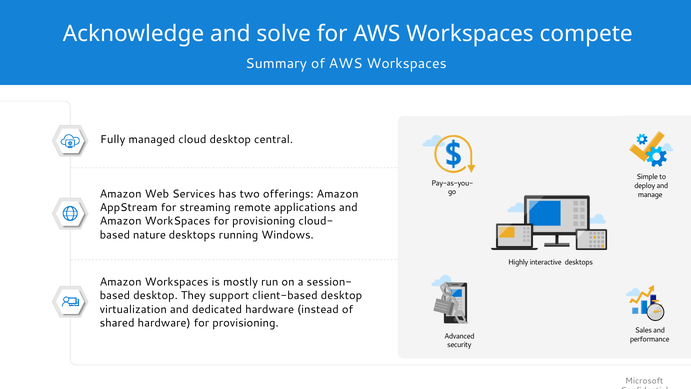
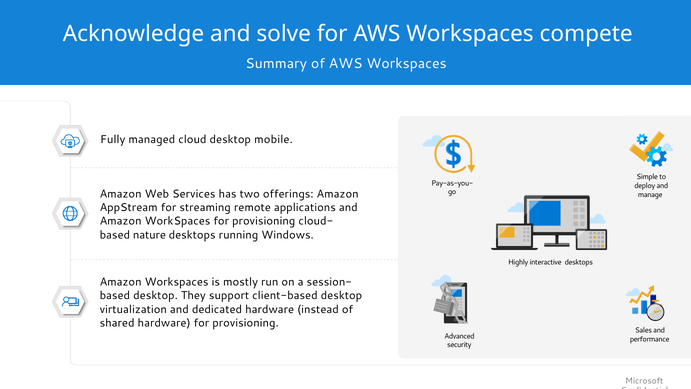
central: central -> mobile (274, 139)
